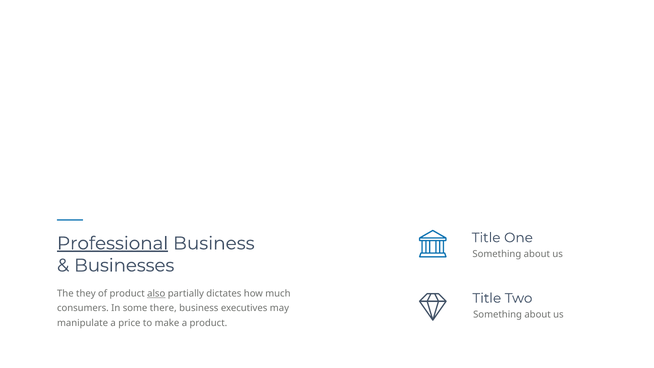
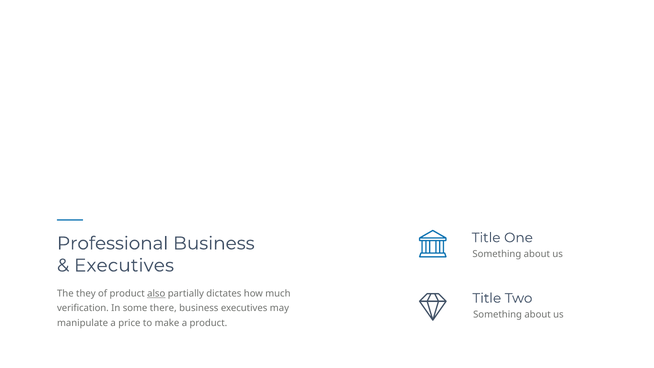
Professional underline: present -> none (113, 243)
Businesses: Businesses -> Executives (124, 265)
consumers: consumers -> verification (83, 308)
